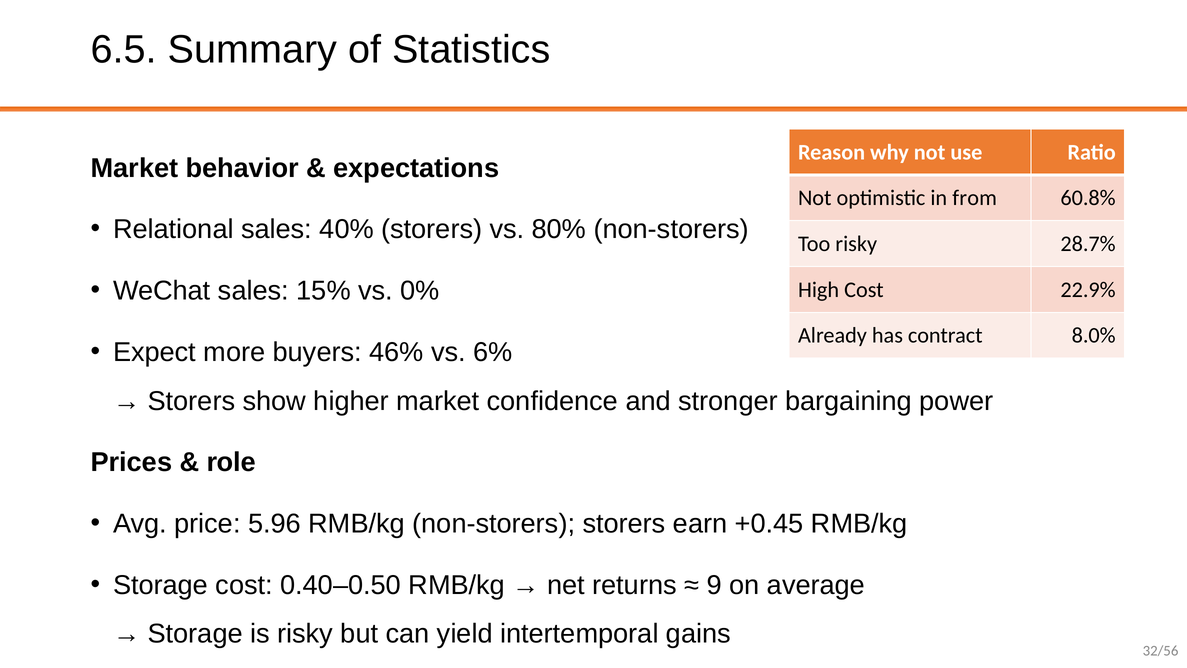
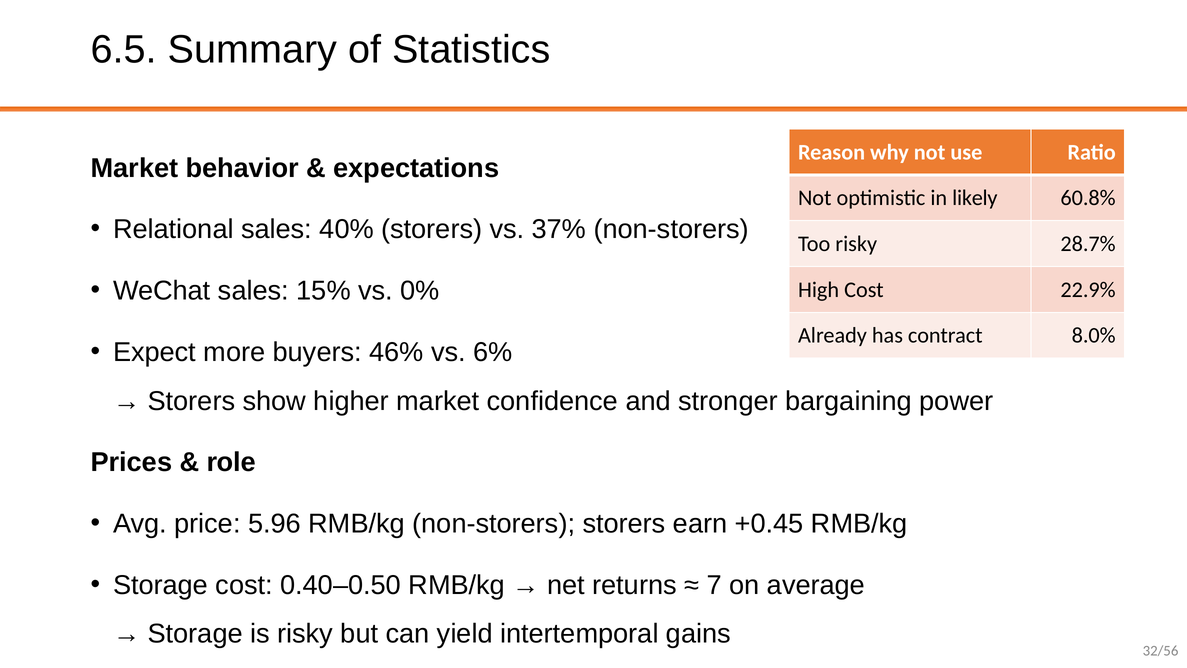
from: from -> likely (975, 198)
80%: 80% -> 37% (559, 229)
9: 9 -> 7 (714, 585)
